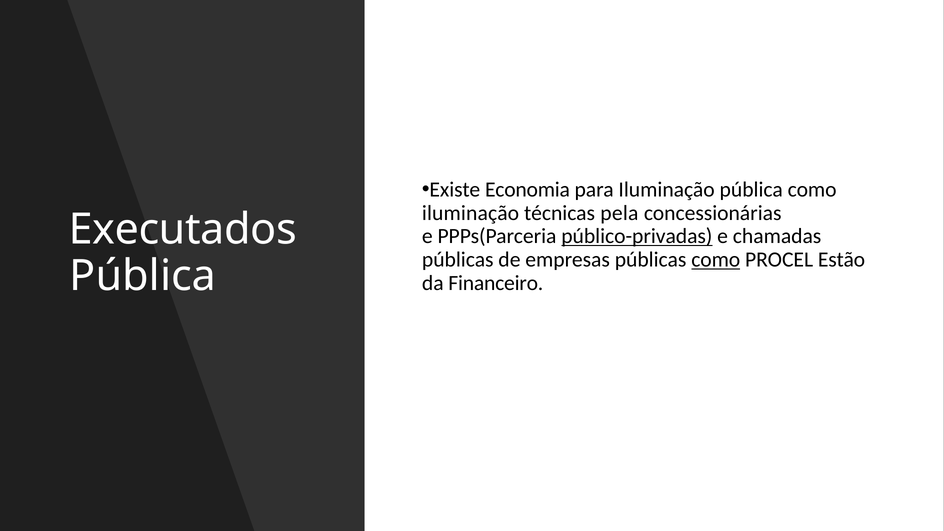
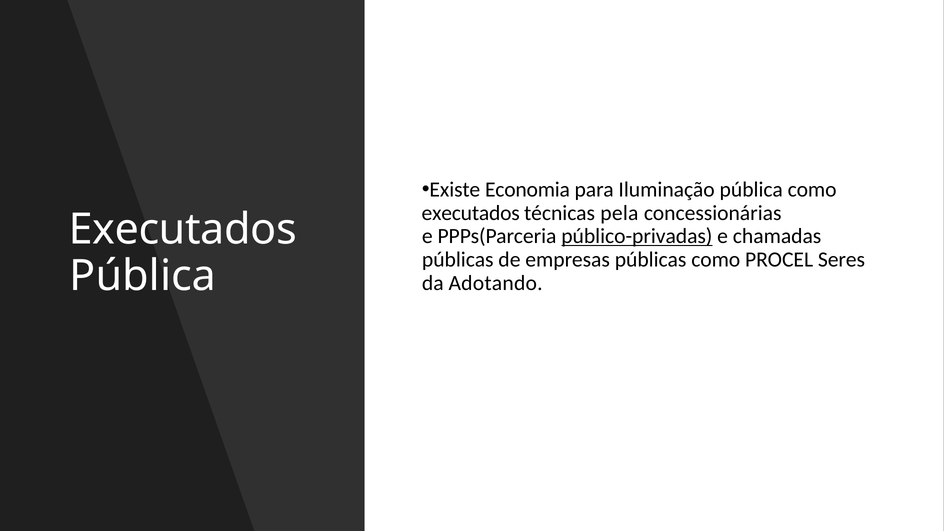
iluminação: iluminação -> executados (471, 213)
como underline: present -> none (716, 260)
Estão: Estão -> Seres (841, 260)
Financeiro: Financeiro -> Adotando (496, 283)
